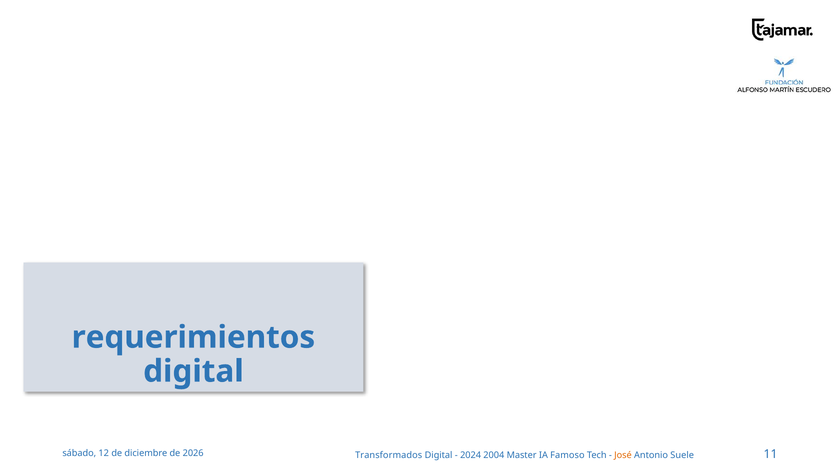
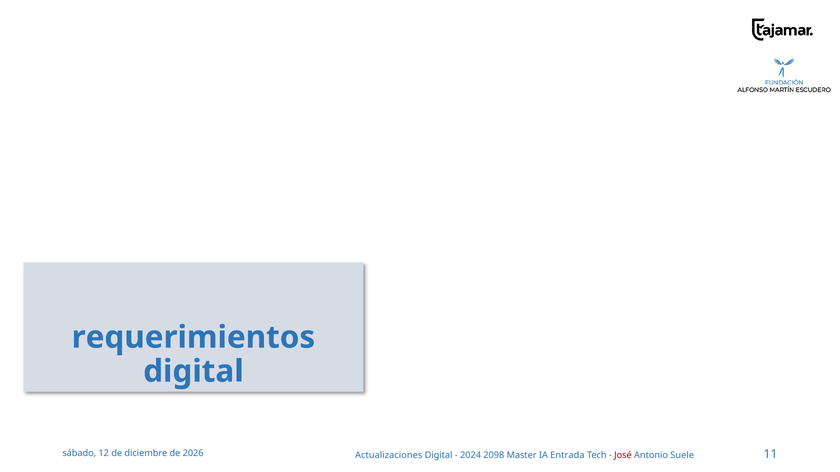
Transformados: Transformados -> Actualizaciones (389, 456)
2004: 2004 -> 2098 (494, 456)
Famoso: Famoso -> Entrada (567, 456)
José colour: orange -> red (623, 456)
